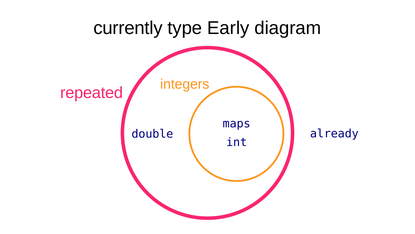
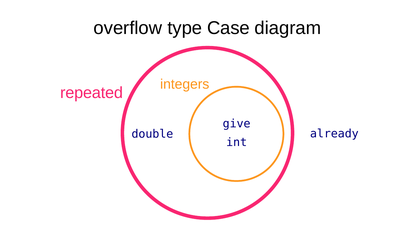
currently: currently -> overflow (128, 28)
Early: Early -> Case (228, 28)
maps: maps -> give (237, 123)
